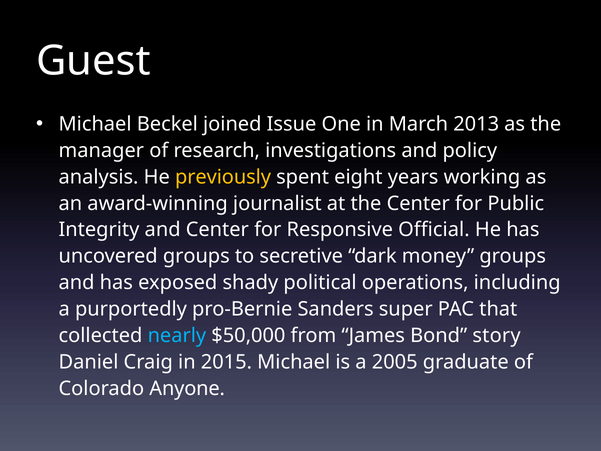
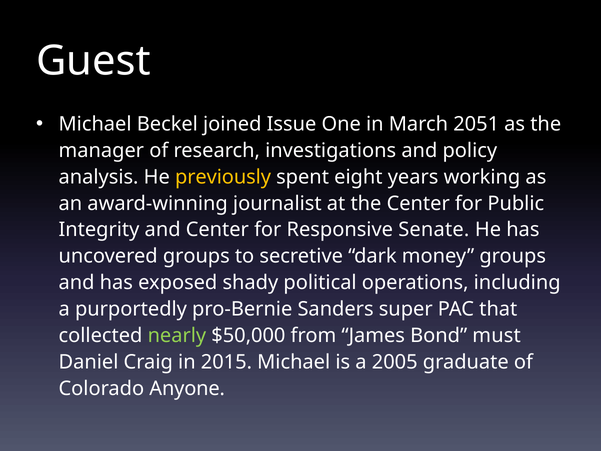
2013: 2013 -> 2051 (476, 124)
Official: Official -> Senate (434, 230)
nearly colour: light blue -> light green (177, 335)
story: story -> must (497, 335)
